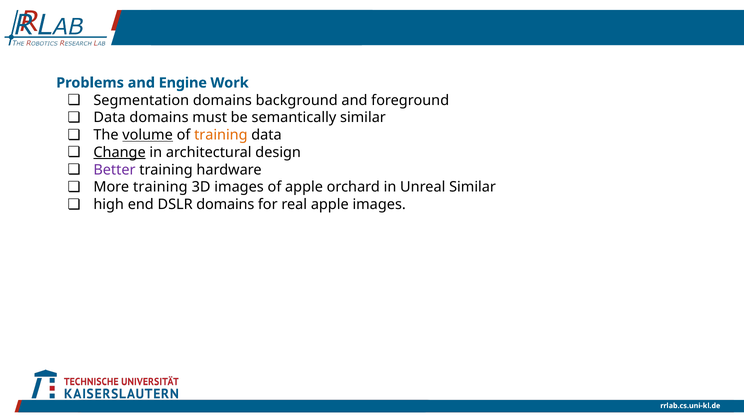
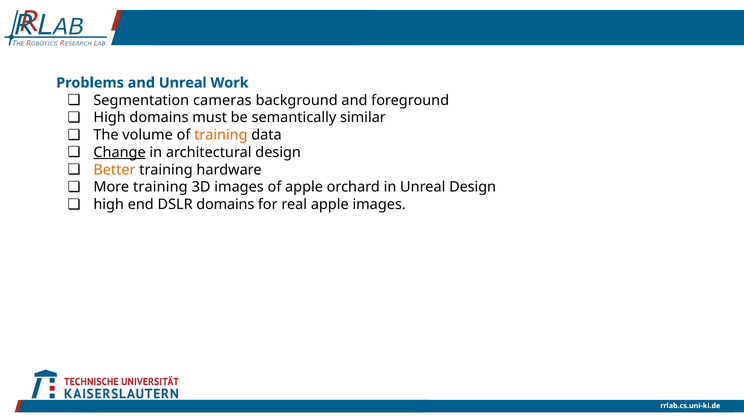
and Engine: Engine -> Unreal (183, 83)
Segmentation domains: domains -> cameras (222, 100)
Data: Data -> High (110, 117)
volume underline: present -> none (148, 135)
Better colour: purple -> orange (114, 170)
Unreal Similar: Similar -> Design (473, 187)
